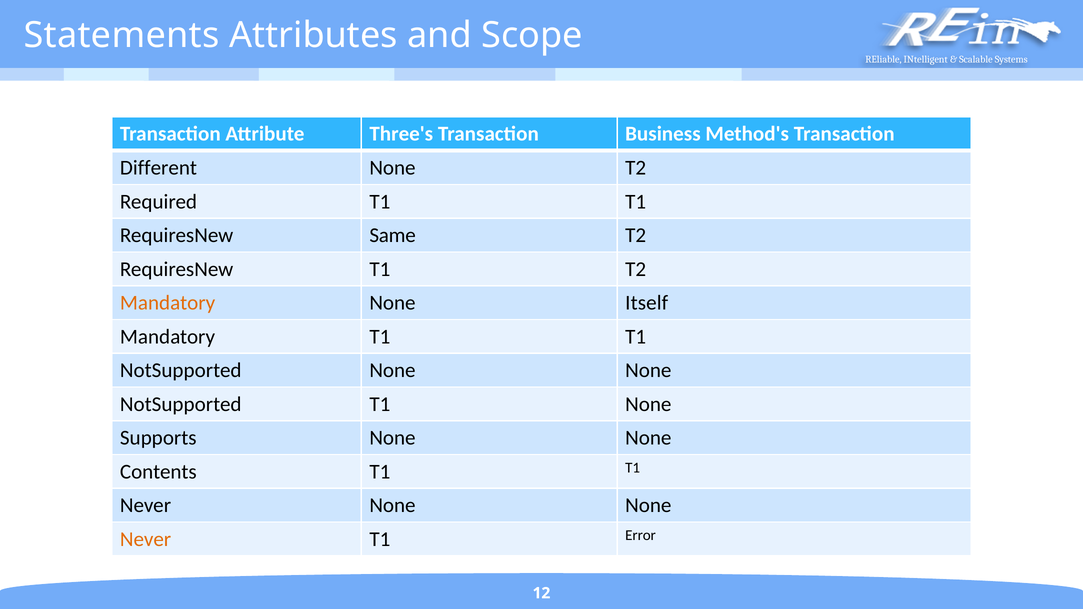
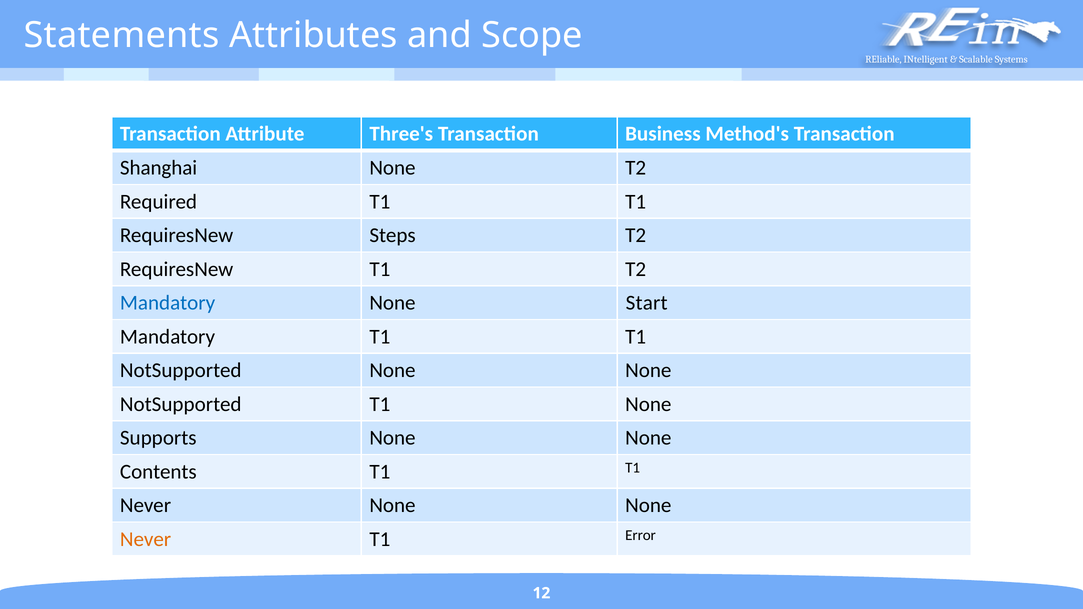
Different: Different -> Shanghai (159, 168)
Same: Same -> Steps (393, 235)
Mandatory colour: orange -> blue (168, 303)
Itself: Itself -> Start (647, 303)
